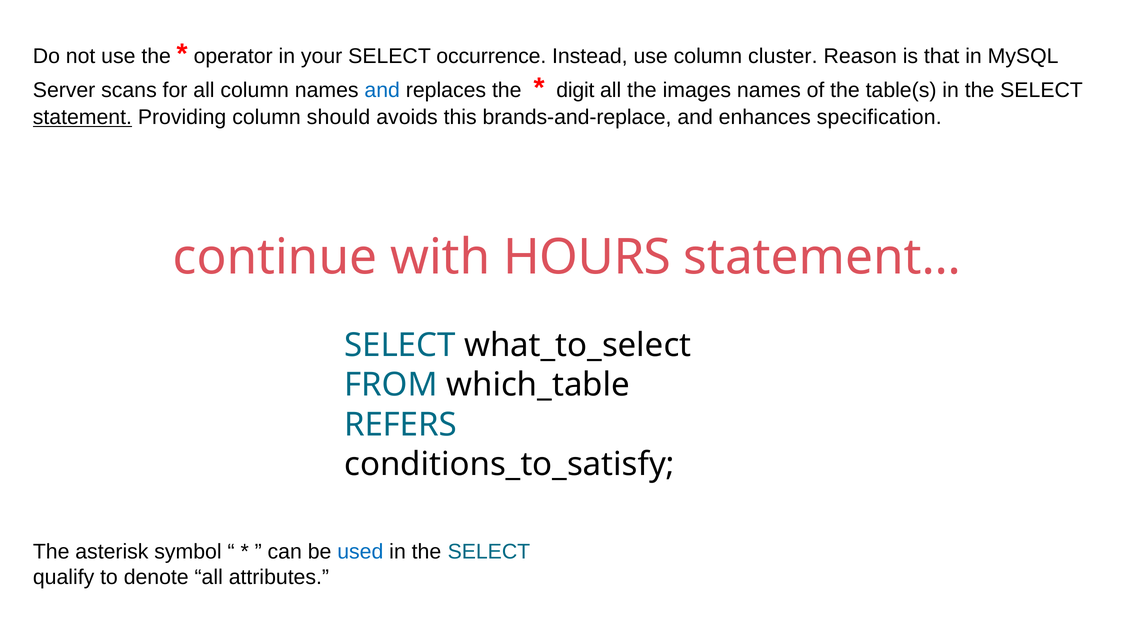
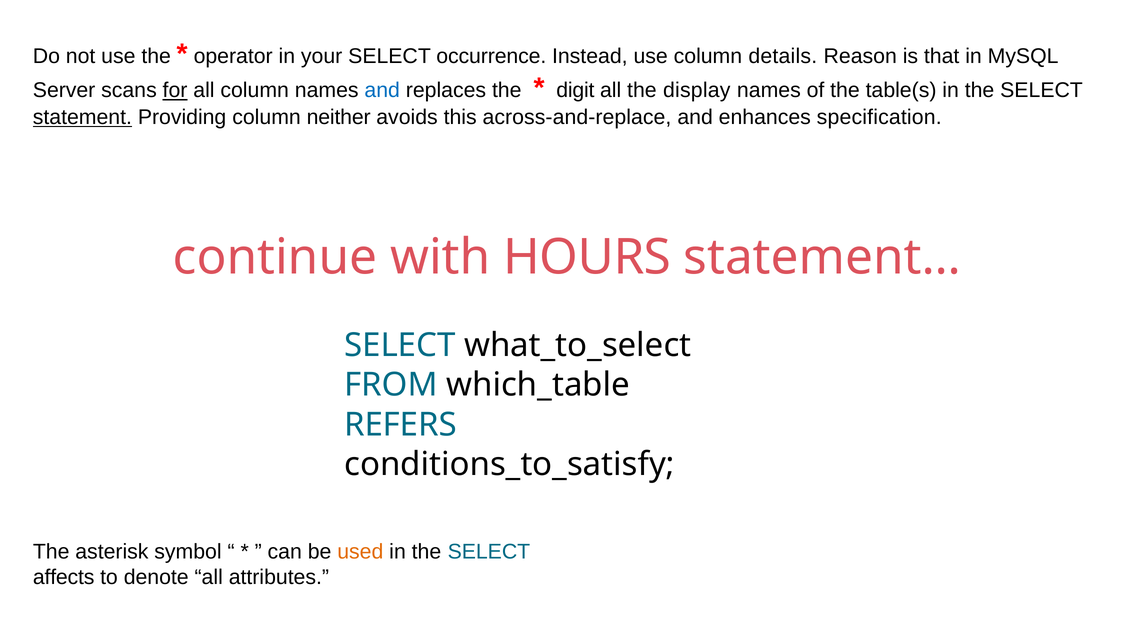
cluster: cluster -> details (783, 56)
for underline: none -> present (175, 90)
images: images -> display (697, 90)
should: should -> neither (339, 117)
brands-and-replace: brands-and-replace -> across-and-replace (577, 117)
used colour: blue -> orange (360, 552)
qualify: qualify -> affects (64, 577)
